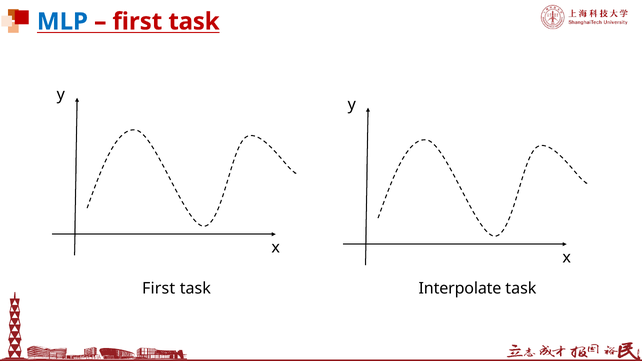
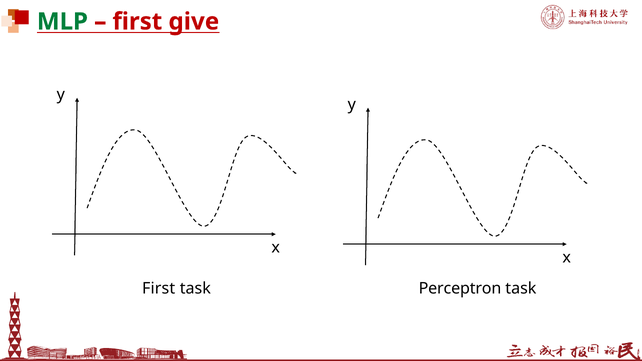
MLP colour: blue -> green (62, 22)
task: task -> give (194, 22)
Interpolate: Interpolate -> Perceptron (460, 288)
